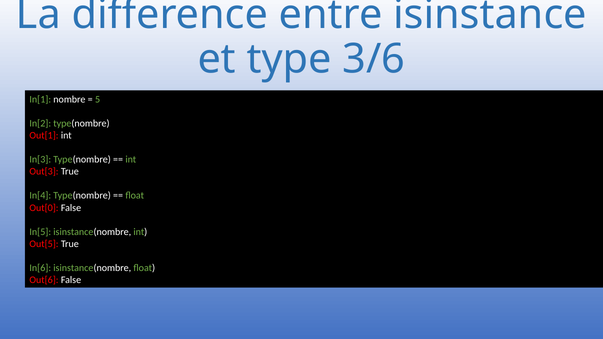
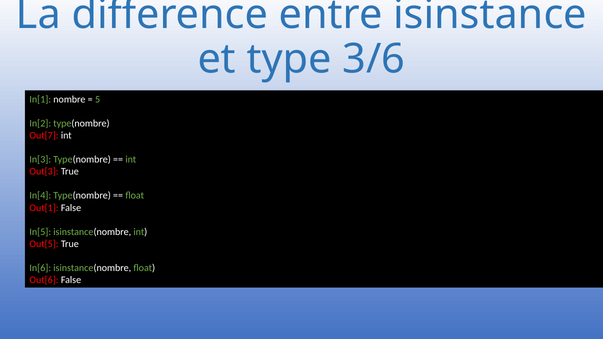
Out[1: Out[1 -> Out[7 (44, 135)
Out[0: Out[0 -> Out[1 (44, 208)
